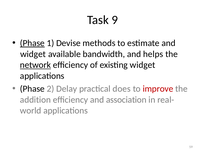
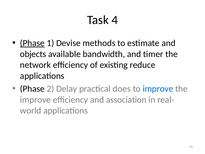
9: 9 -> 4 (115, 20)
widget: widget -> objects (33, 54)
helps: helps -> timer (153, 54)
network underline: present -> none (35, 65)
existing widget: widget -> reduce (143, 65)
improve colour: red -> blue (158, 89)
addition: addition -> improve (35, 100)
